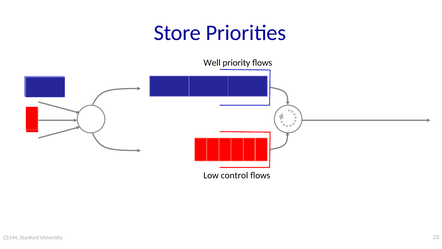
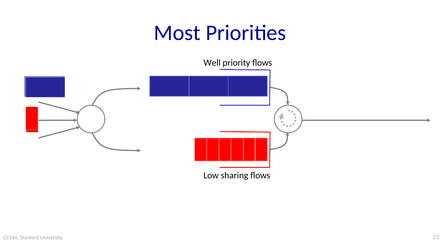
Store: Store -> Most (177, 33)
control: control -> sharing (235, 175)
